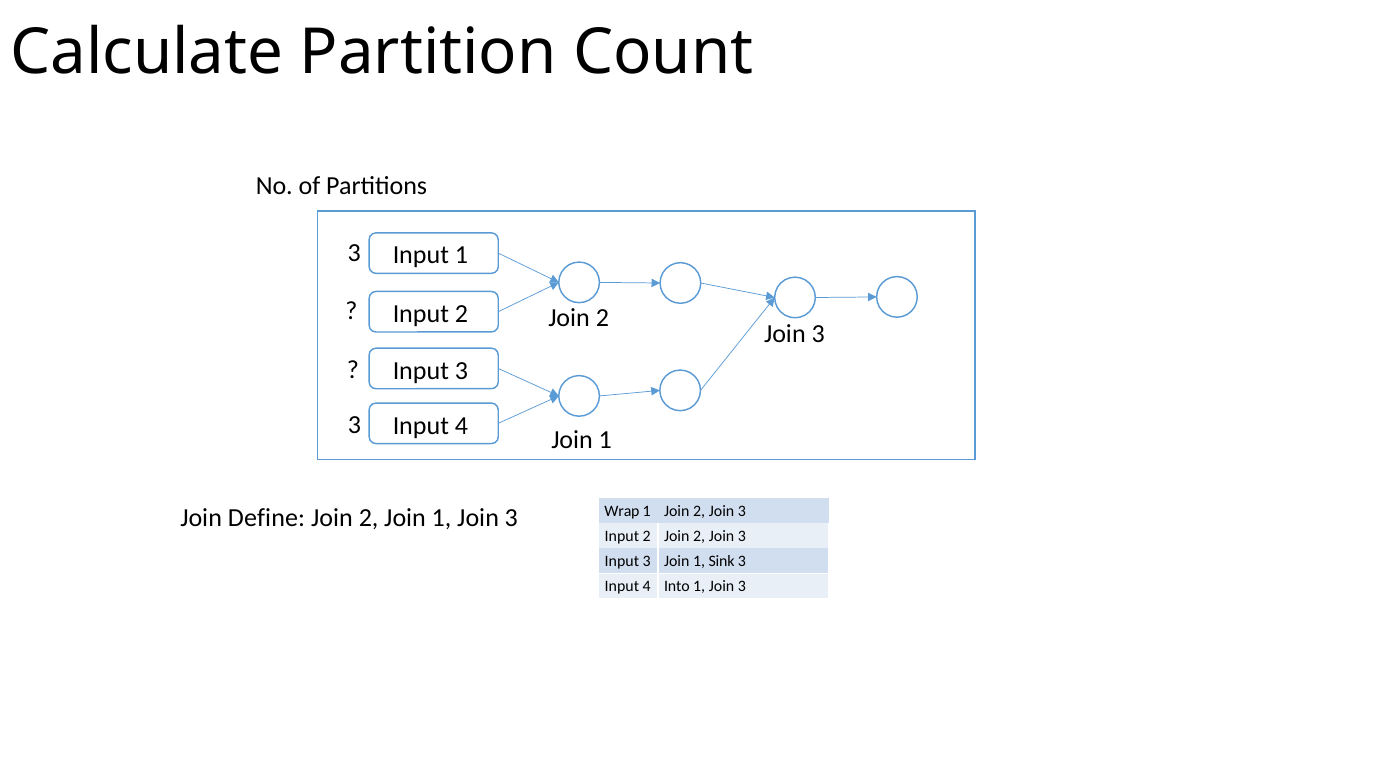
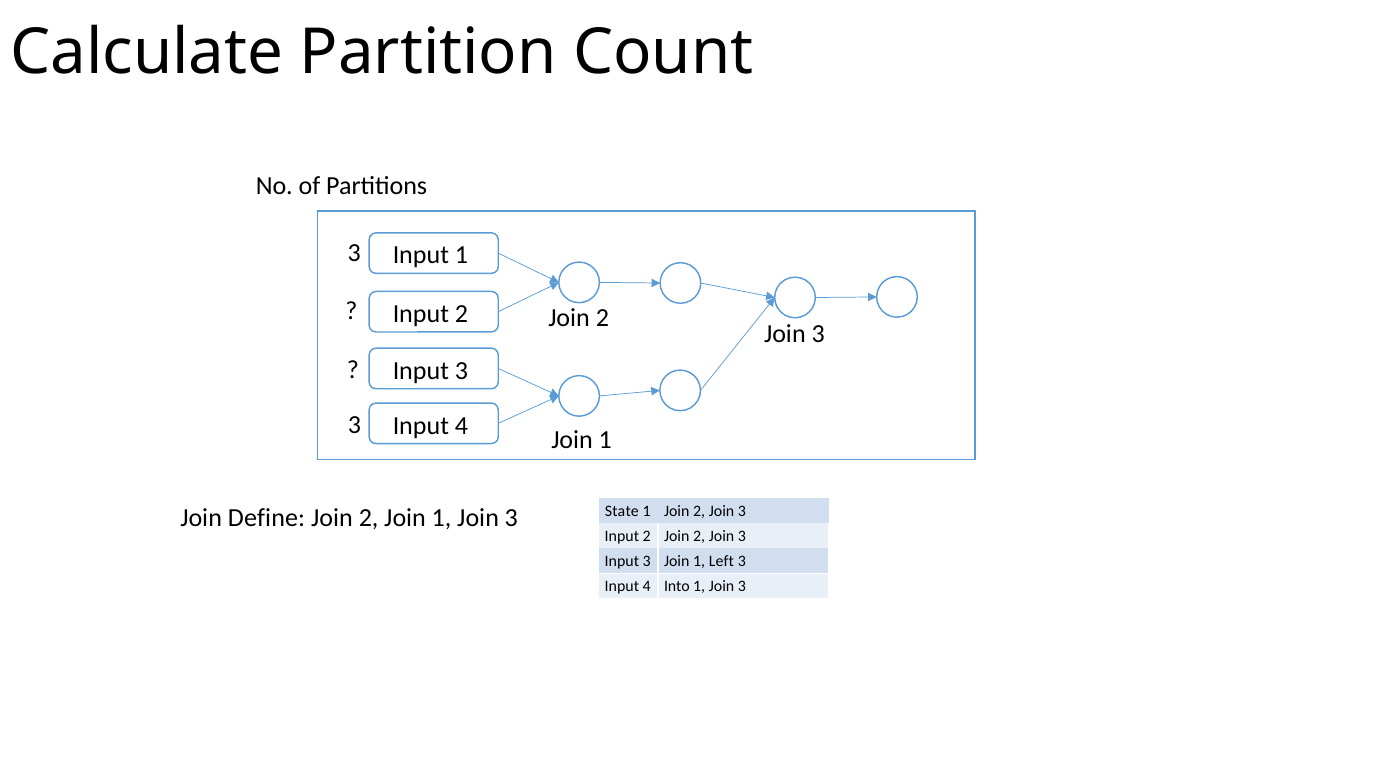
Wrap: Wrap -> State (622, 511)
Sink: Sink -> Left (721, 562)
